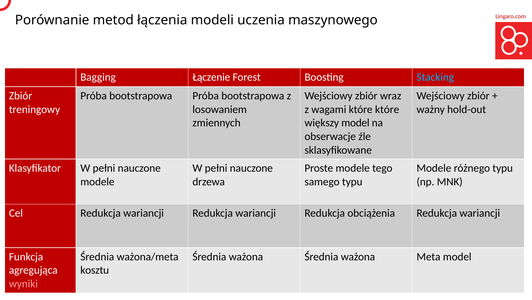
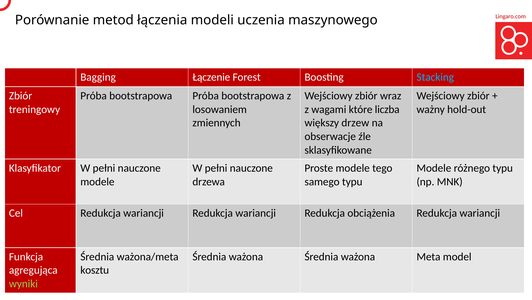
które które: które -> liczba (387, 109)
większy model: model -> drzew (355, 123)
wyniki colour: pink -> light green (23, 283)
